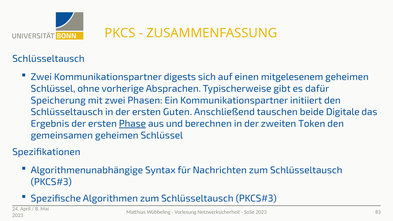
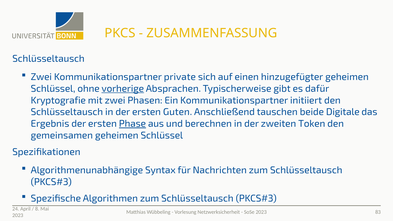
digests: digests -> private (180, 77)
mitgelesenem: mitgelesenem -> hinzugefügter (292, 77)
vorherige underline: none -> present (123, 89)
Speicherung: Speicherung -> Kryptografie (58, 100)
